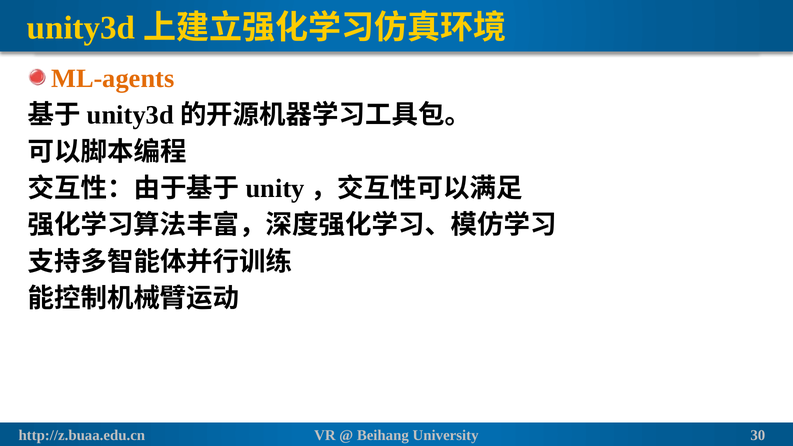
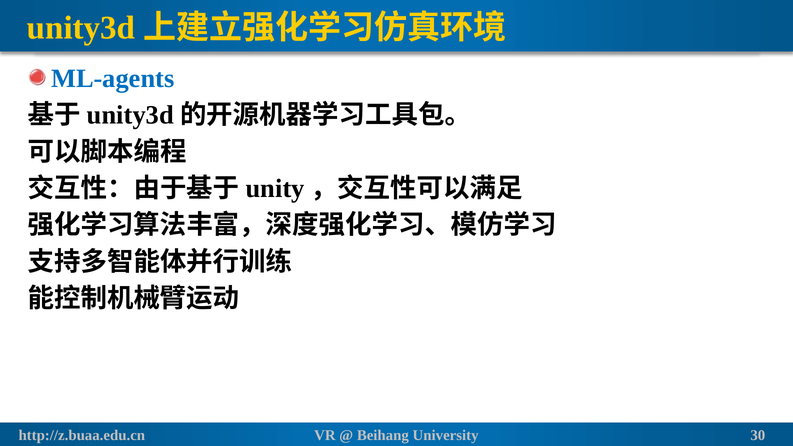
ML-agents colour: orange -> blue (113, 78)
